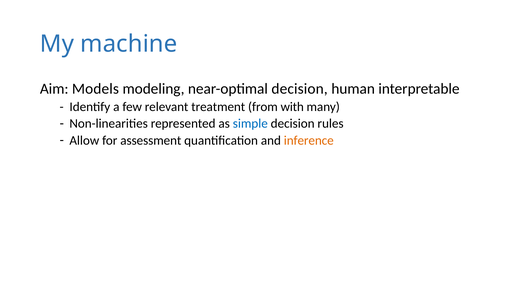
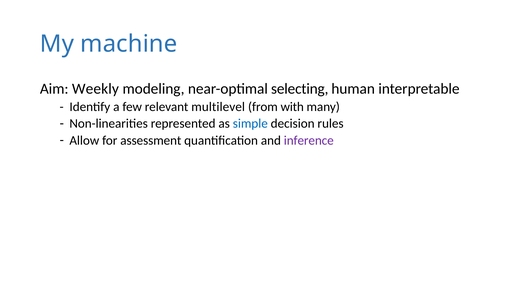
Models: Models -> Weekly (95, 89)
near-optimal decision: decision -> selecting (300, 89)
treatment: treatment -> multilevel (218, 107)
inference colour: orange -> purple (309, 140)
